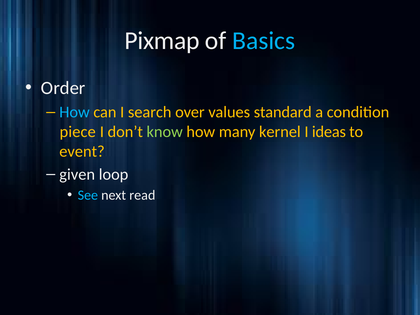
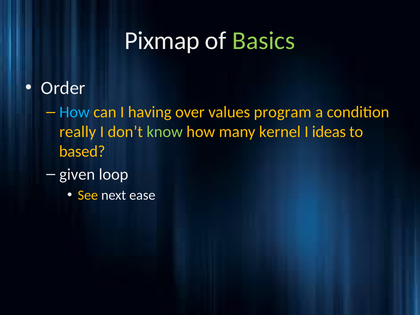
Basics colour: light blue -> light green (264, 41)
search: search -> having (150, 112)
standard: standard -> program (283, 112)
piece: piece -> really (78, 132)
event: event -> based (82, 151)
See colour: light blue -> yellow (88, 195)
read: read -> ease (142, 195)
